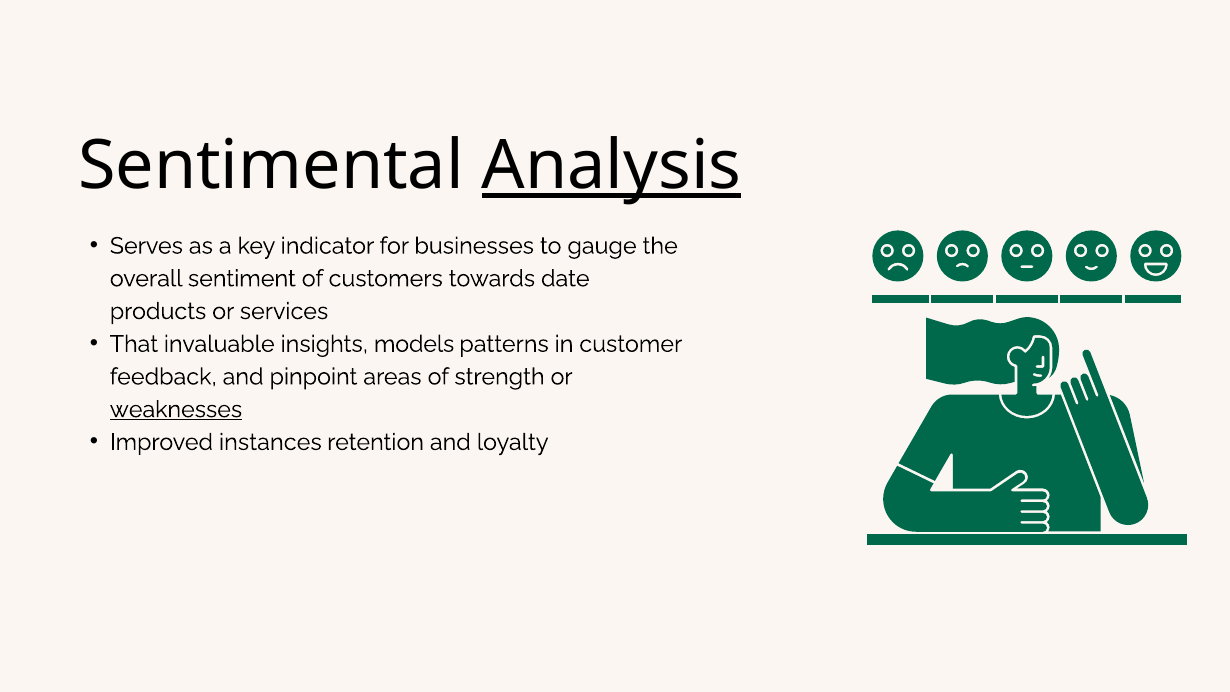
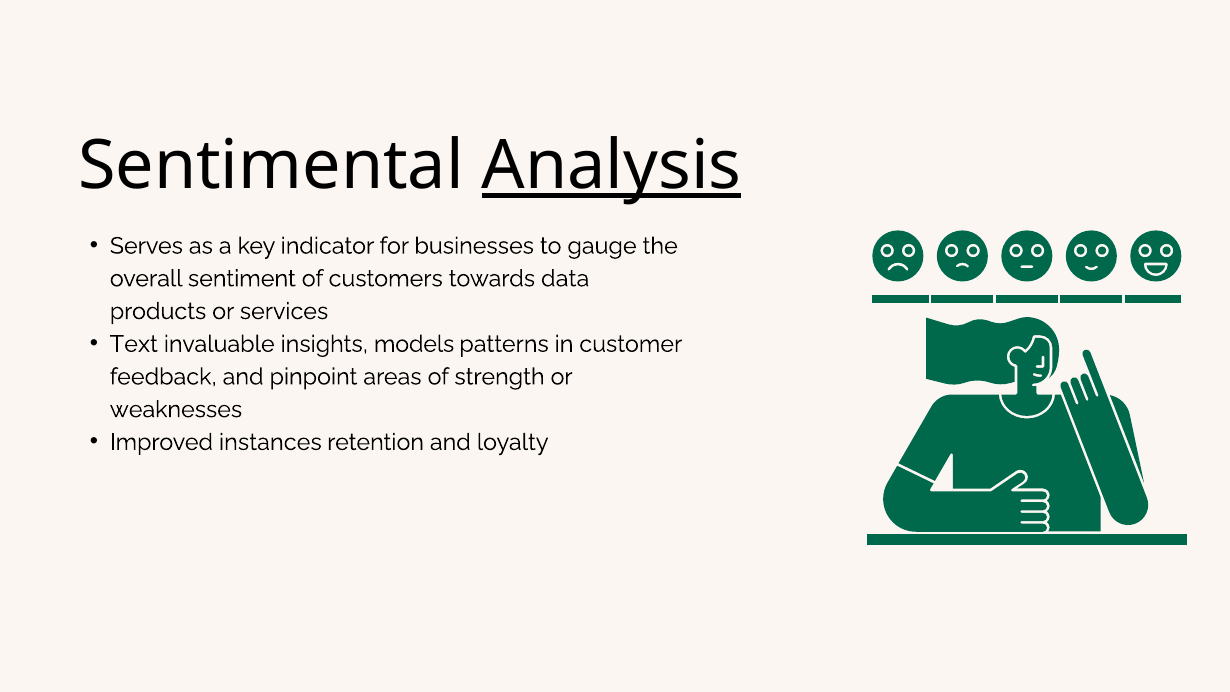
date: date -> data (565, 279)
That: That -> Text (134, 344)
weaknesses underline: present -> none (176, 409)
